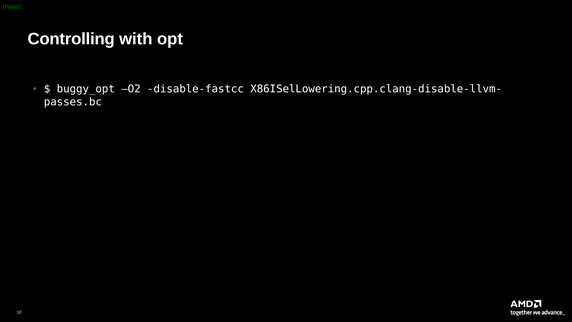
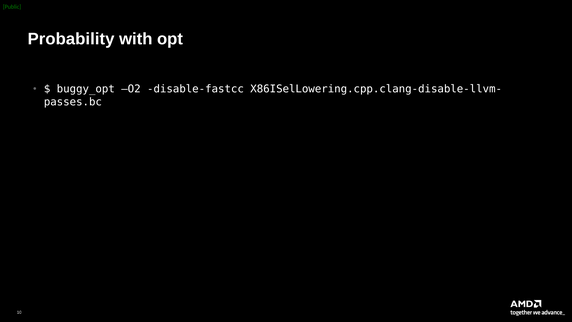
Controlling: Controlling -> Probability (71, 39)
